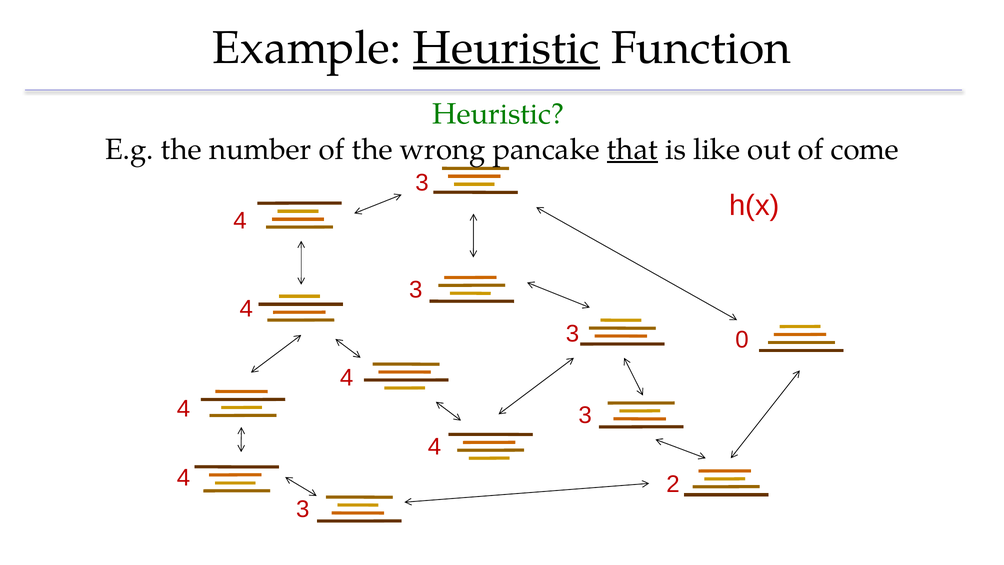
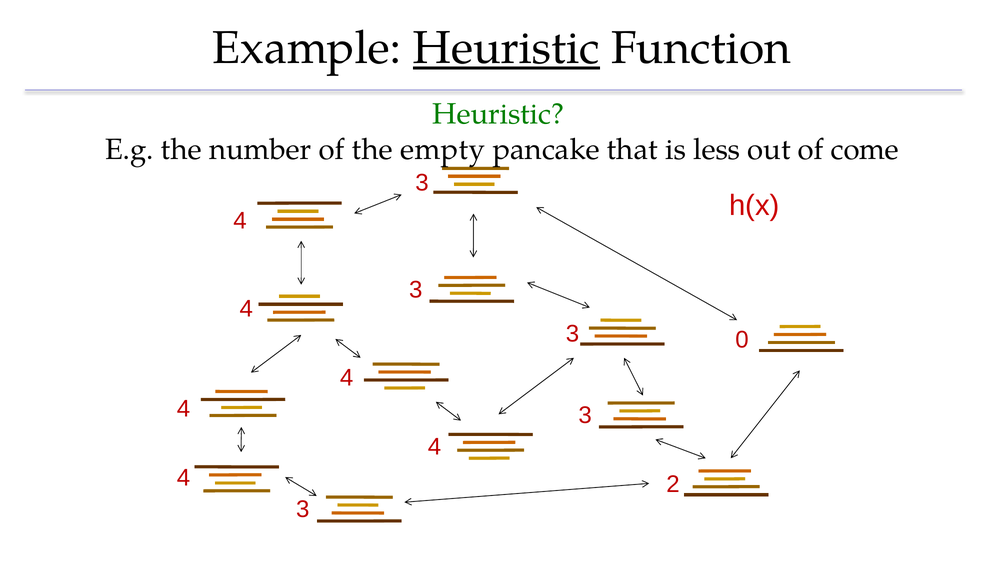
wrong: wrong -> empty (443, 149)
that underline: present -> none (632, 149)
like: like -> less (717, 149)
